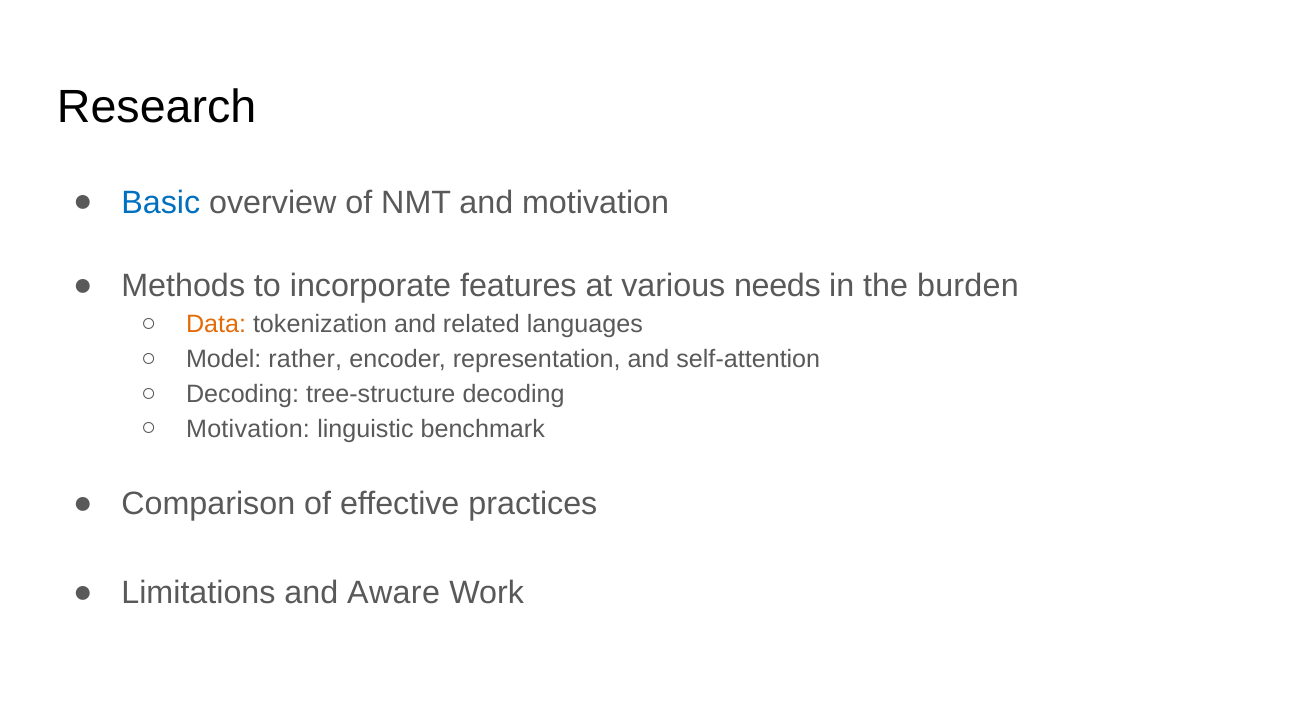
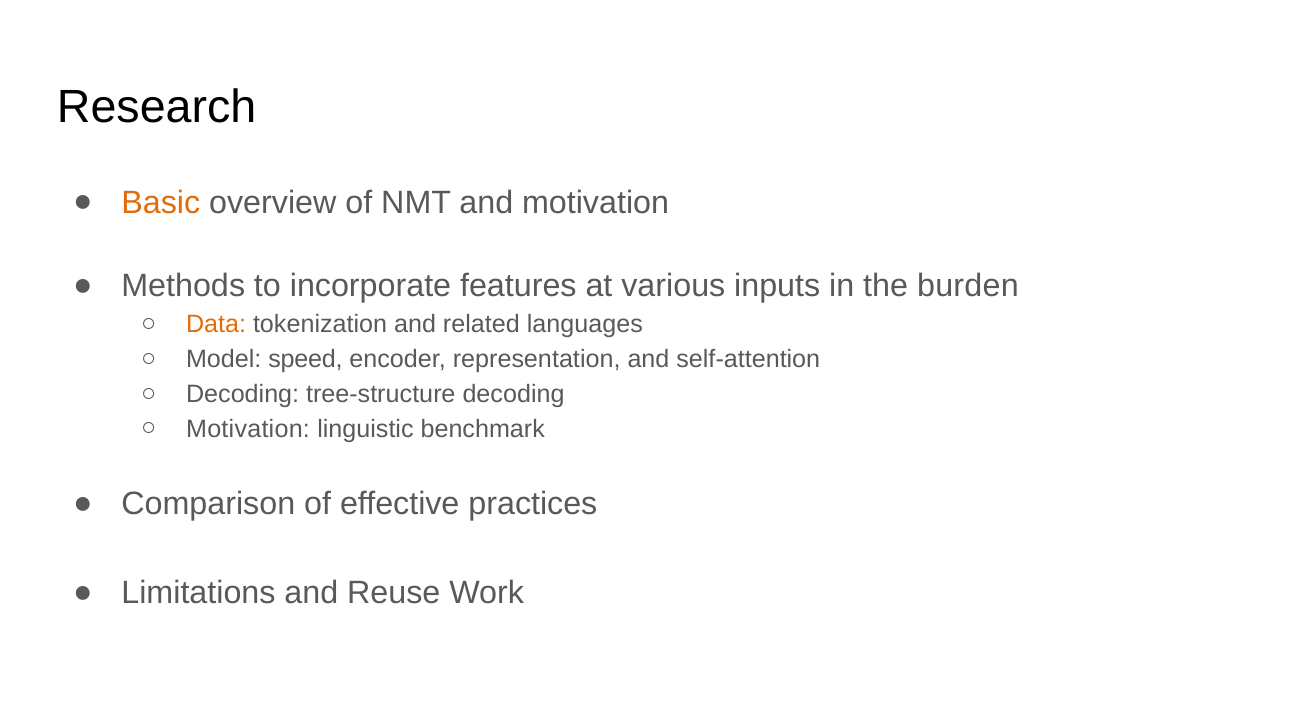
Basic colour: blue -> orange (161, 203)
needs: needs -> inputs (777, 286)
rather: rather -> speed (305, 359)
Aware: Aware -> Reuse (394, 593)
